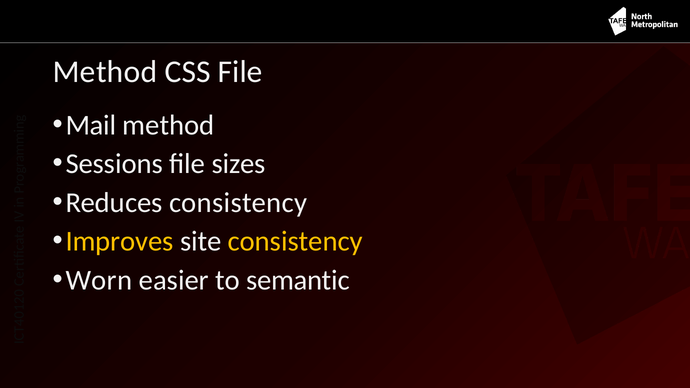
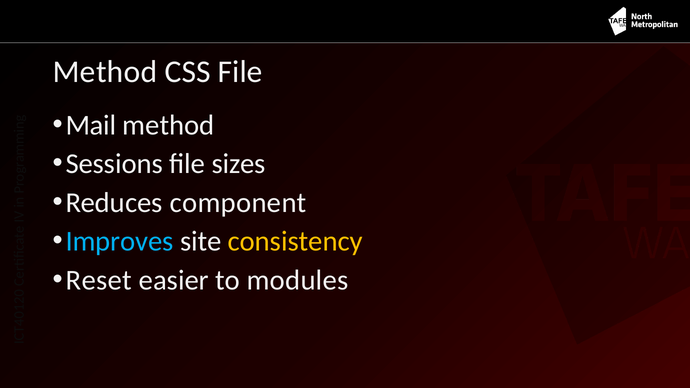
Reduces consistency: consistency -> component (238, 203)
Improves colour: yellow -> light blue (120, 242)
Worn: Worn -> Reset (99, 280)
semantic: semantic -> modules (298, 280)
